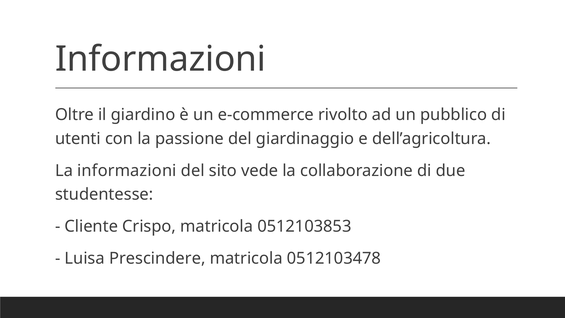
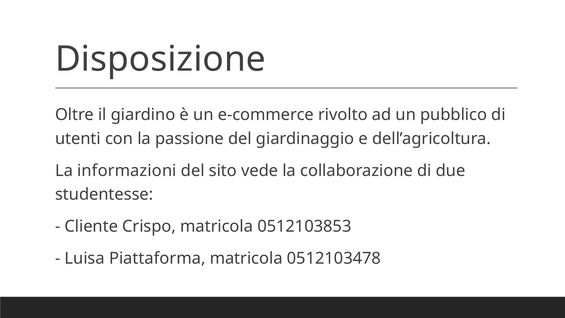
Informazioni: Informazioni -> Disposizione (160, 59)
Prescindere: Prescindere -> Piattaforma (157, 258)
